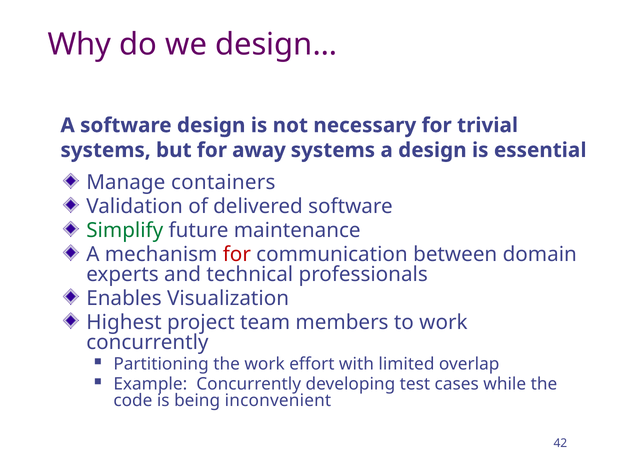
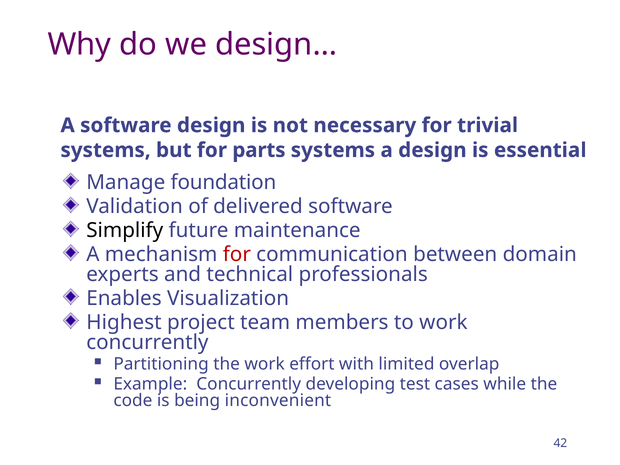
away: away -> parts (259, 150)
containers: containers -> foundation (223, 183)
Simplify colour: green -> black (125, 231)
